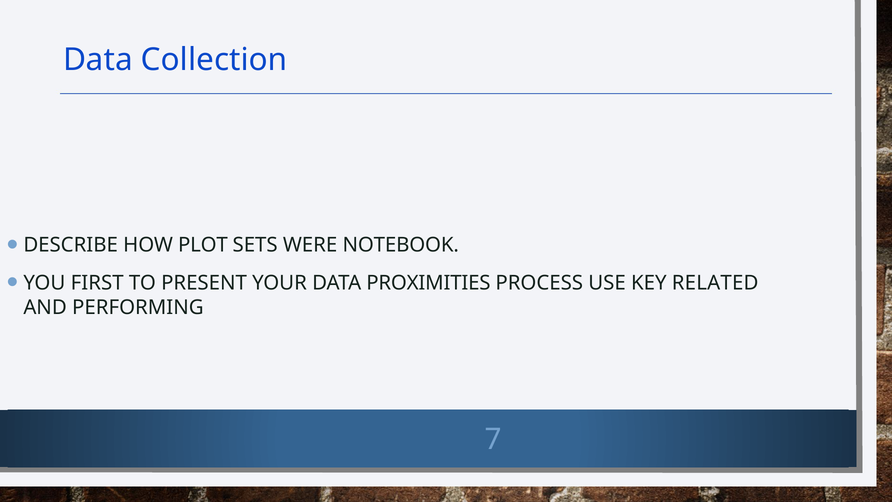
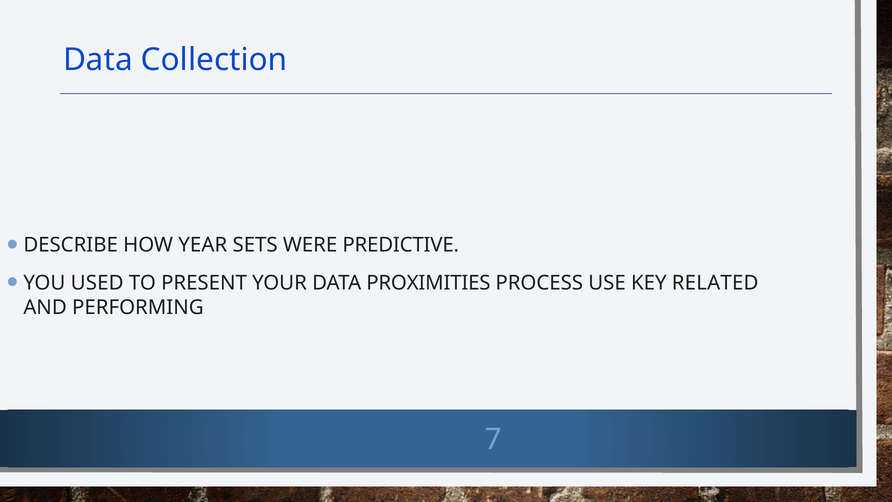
PLOT: PLOT -> YEAR (203, 245)
NOTEBOOK: NOTEBOOK -> PREDICTIVE (401, 245)
FIRST: FIRST -> USED (97, 283)
